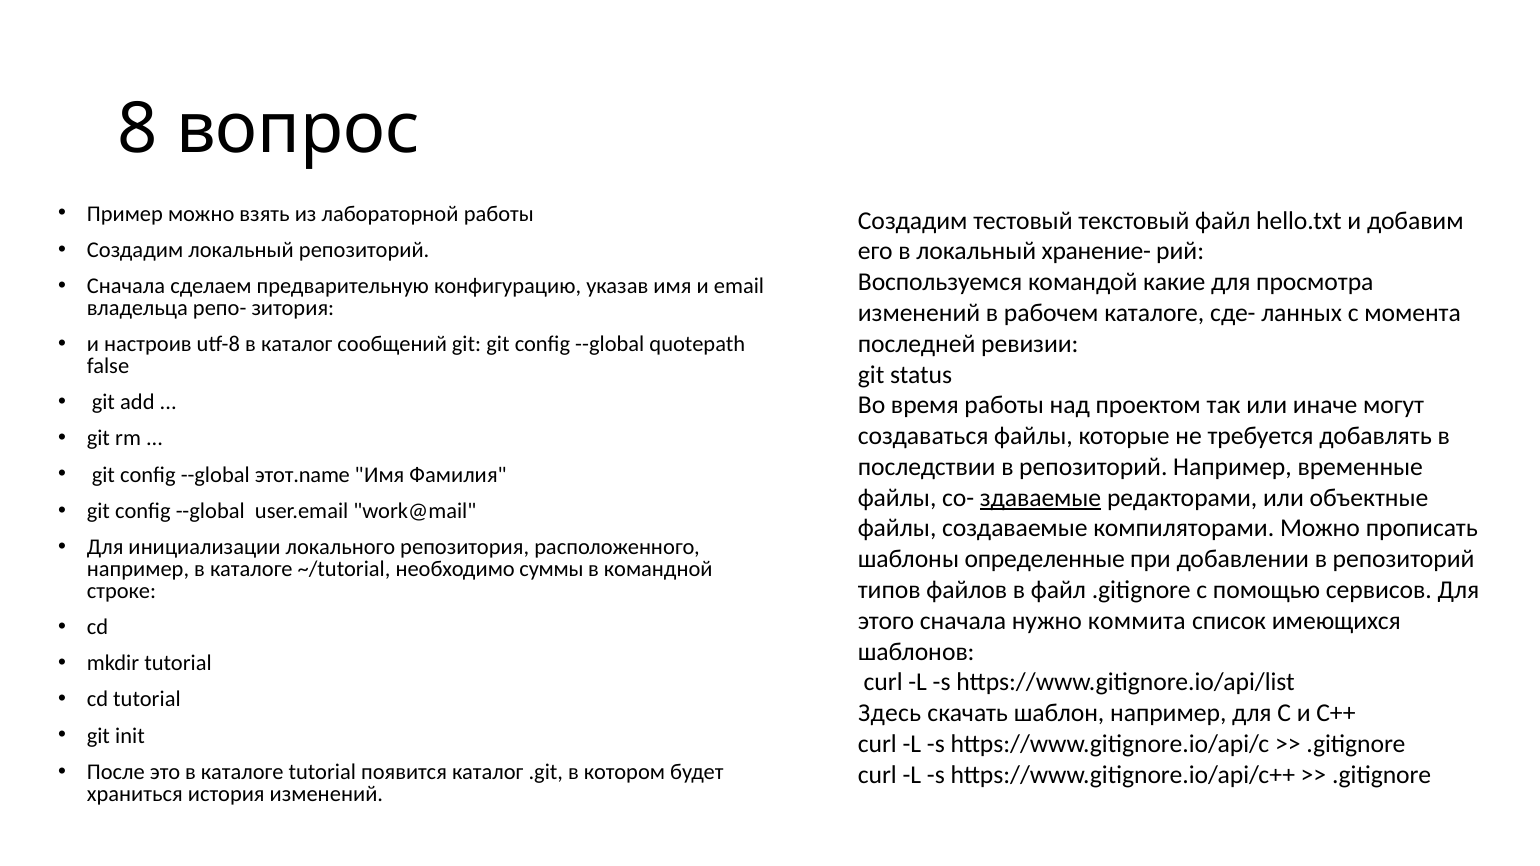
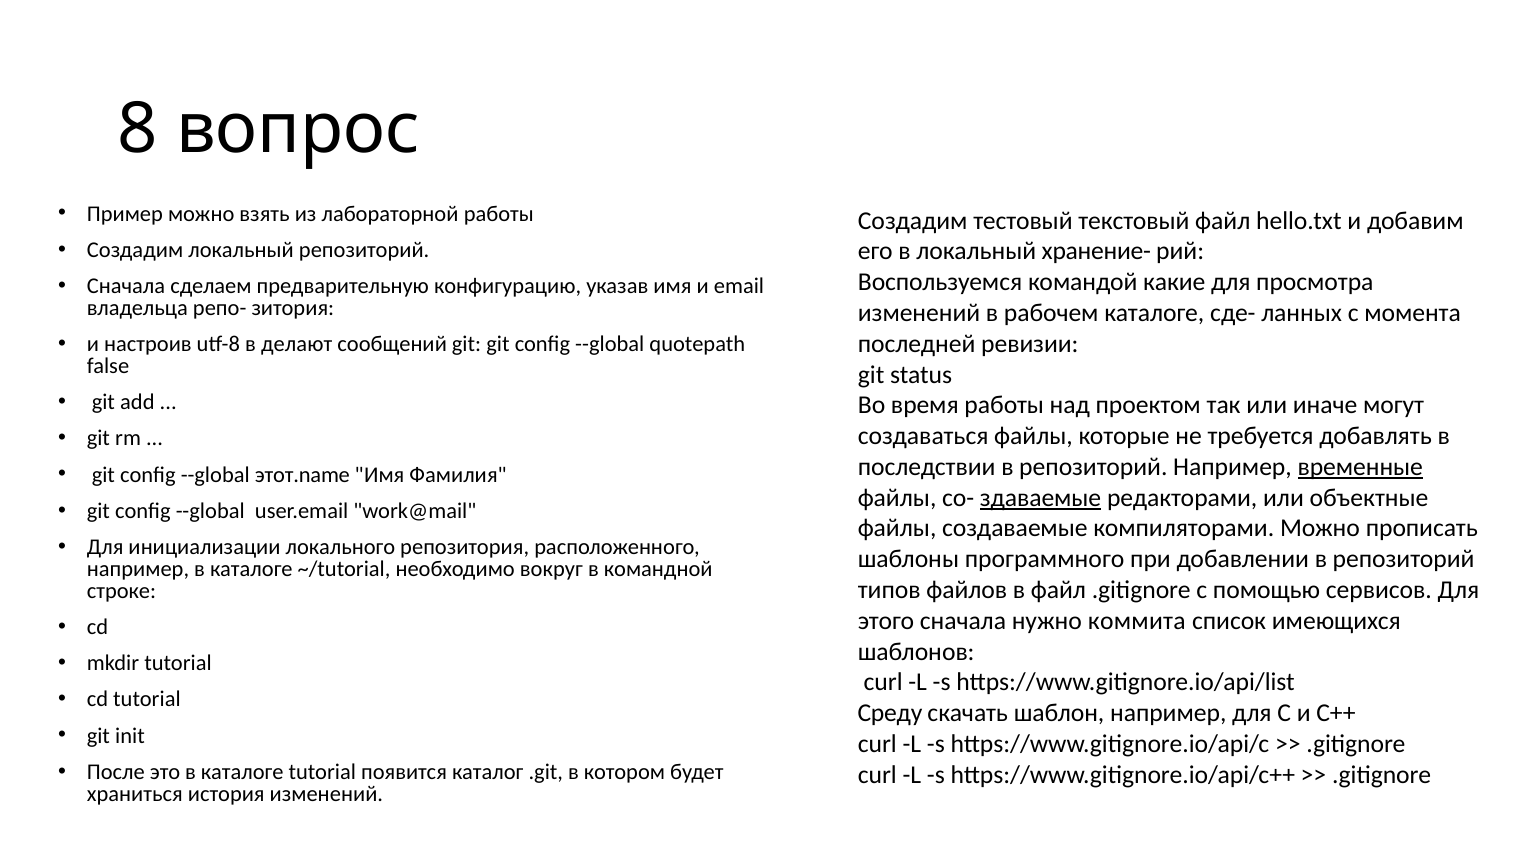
в каталог: каталог -> делают (297, 344)
временные underline: none -> present (1360, 467)
определенные: определенные -> программного (1045, 559)
суммы: суммы -> вокруг (551, 569)
Здесь: Здесь -> Среду (890, 713)
